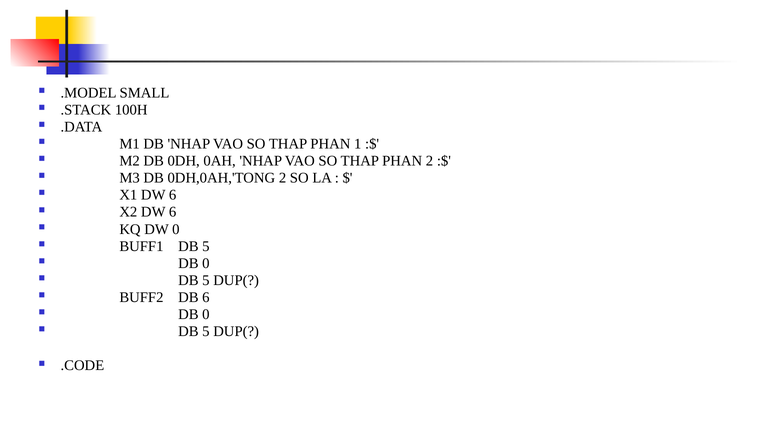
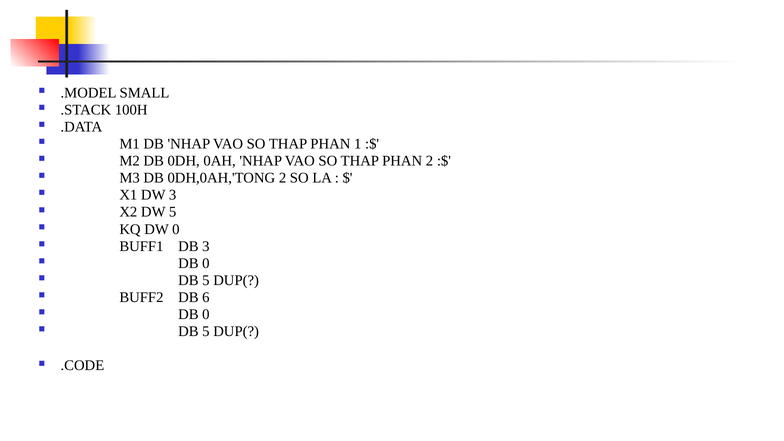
X1 DW 6: 6 -> 3 (173, 195)
X2 DW 6: 6 -> 5 (173, 212)
BUFF1 DB 5: 5 -> 3 (206, 246)
